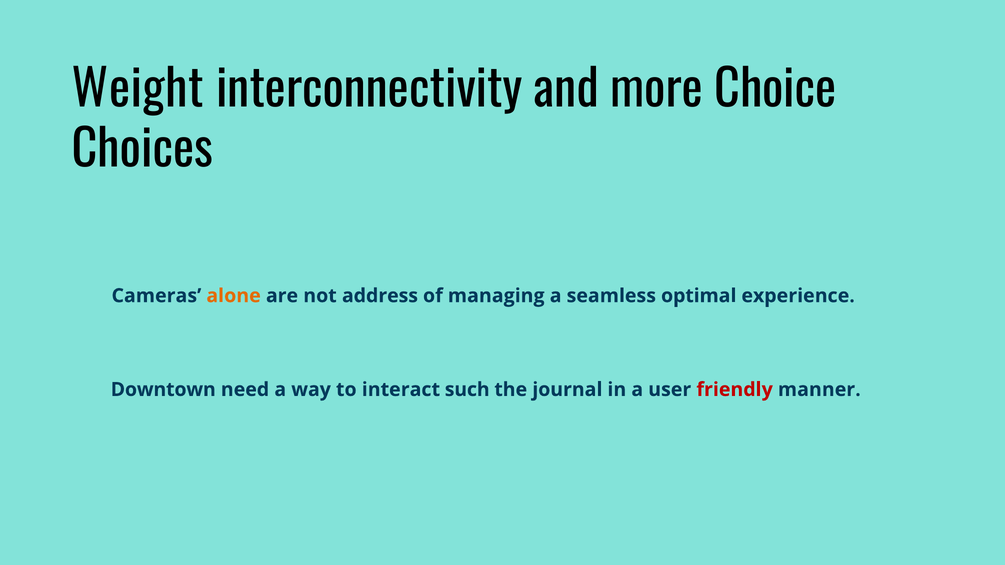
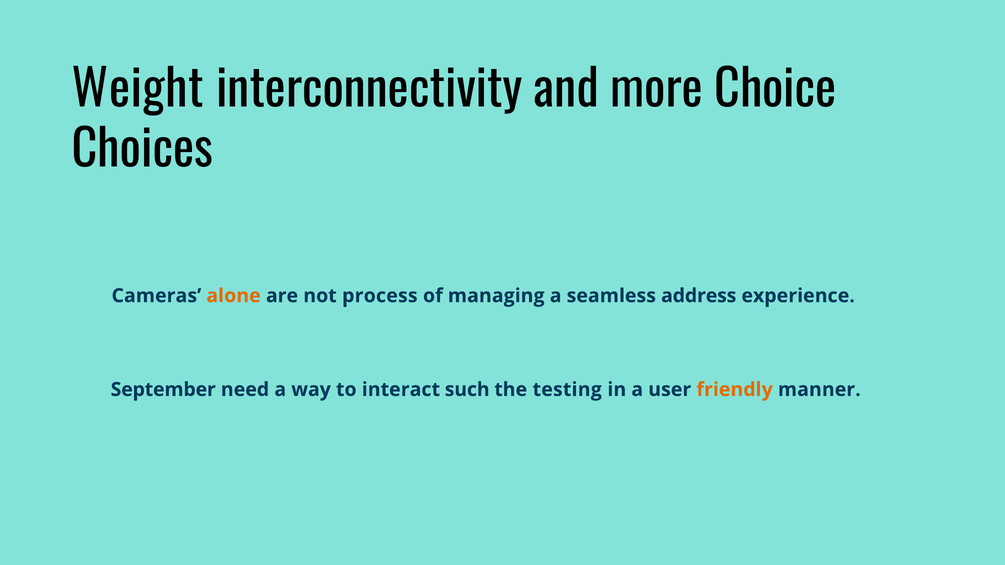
address: address -> process (380, 296)
optimal: optimal -> address (699, 296)
Downtown: Downtown -> September (163, 390)
journal: journal -> testing (567, 390)
friendly colour: red -> orange (735, 390)
